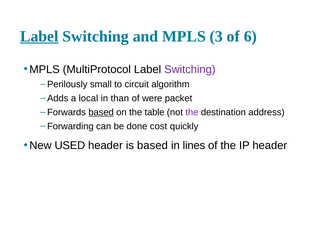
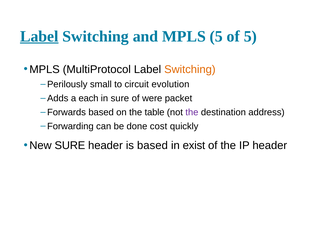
MPLS 3: 3 -> 5 (216, 36)
of 6: 6 -> 5 (250, 36)
Switching colour: purple -> orange (190, 69)
algorithm: algorithm -> evolution (170, 84)
local: local -> each (89, 98)
in than: than -> sure (120, 98)
based underline: present -> none (101, 112)
New USED: USED -> SURE (70, 145)
lines: lines -> exist (194, 145)
